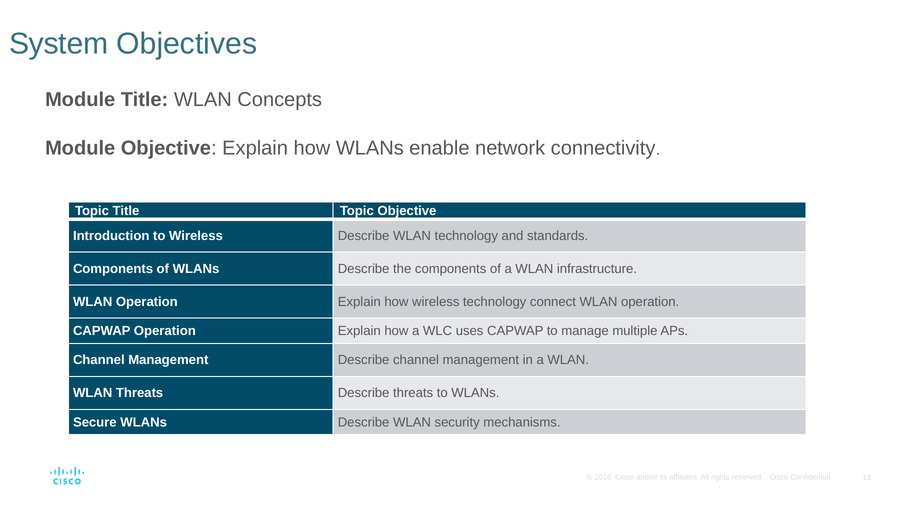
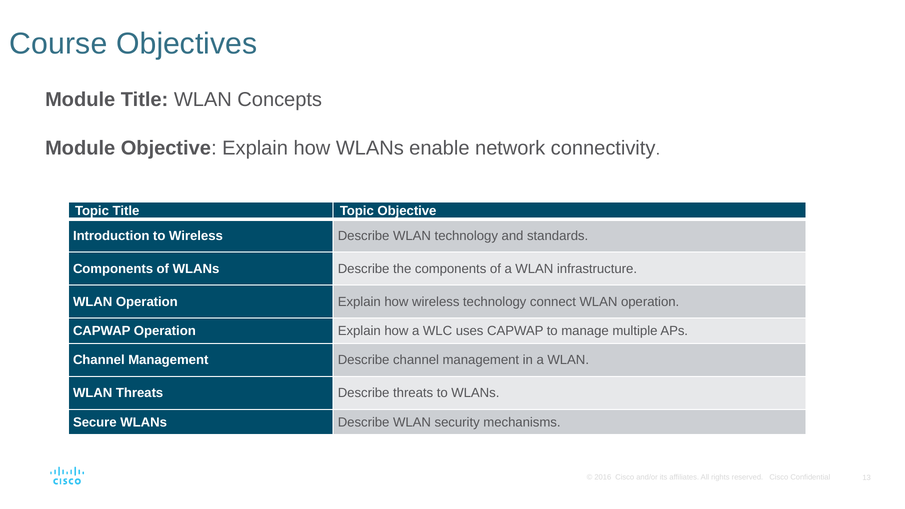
System: System -> Course (58, 44)
